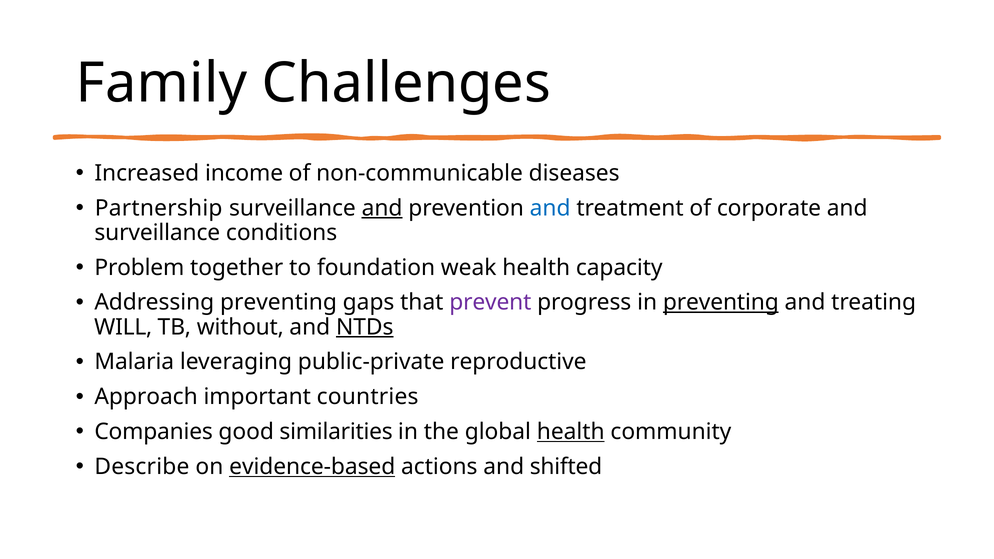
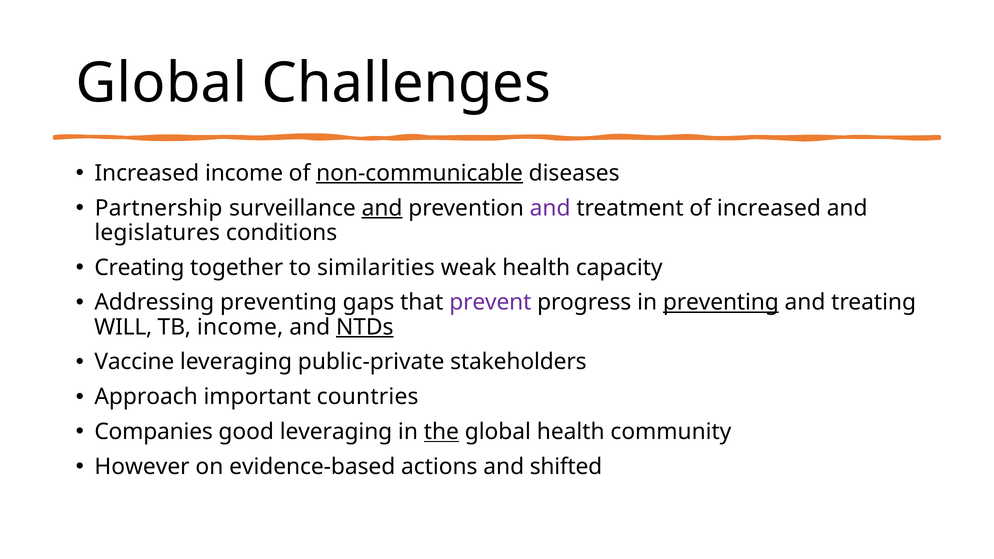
Family: Family -> Global (161, 83)
non-communicable underline: none -> present (420, 173)
and colour: blue -> purple (550, 208)
of corporate: corporate -> increased (769, 208)
surveillance: surveillance -> legislatures (157, 233)
Problem: Problem -> Creating (139, 268)
foundation: foundation -> similarities (376, 268)
TB without: without -> income (240, 327)
Malaria: Malaria -> Vaccine (134, 362)
reproductive: reproductive -> stakeholders (518, 362)
good similarities: similarities -> leveraging (336, 432)
the underline: none -> present (441, 432)
health underline: present -> none (571, 432)
Describe: Describe -> However (142, 467)
evidence-based underline: present -> none (312, 467)
